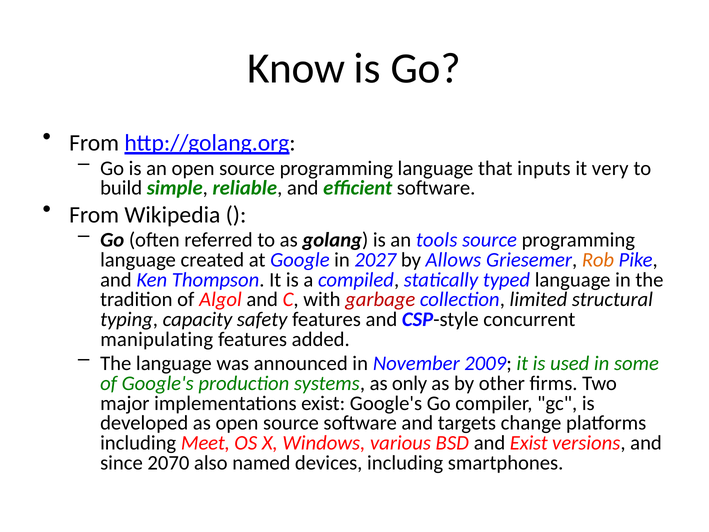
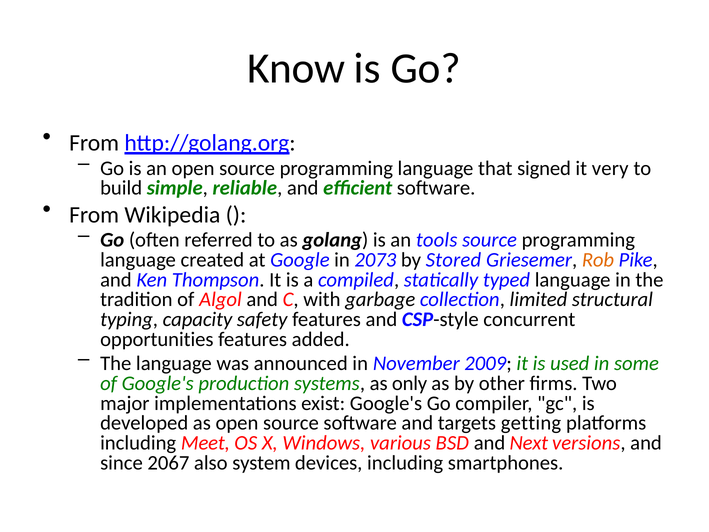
inputs: inputs -> signed (544, 168)
2027: 2027 -> 2073 (375, 260)
Allows: Allows -> Stored (453, 260)
garbage colour: red -> black (380, 299)
manipulating: manipulating -> opportunities (157, 339)
change: change -> getting (531, 423)
and Exist: Exist -> Next (529, 443)
2070: 2070 -> 2067 (168, 463)
named: named -> system (261, 463)
